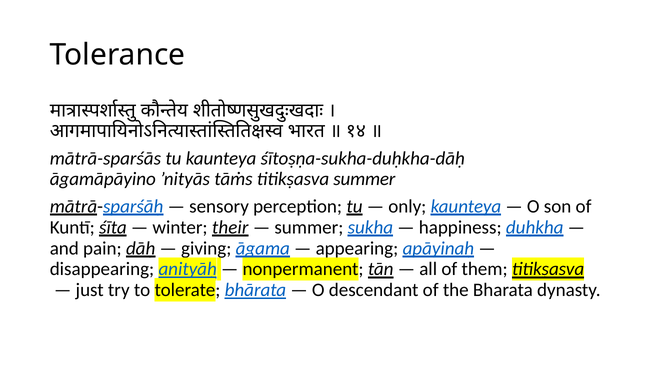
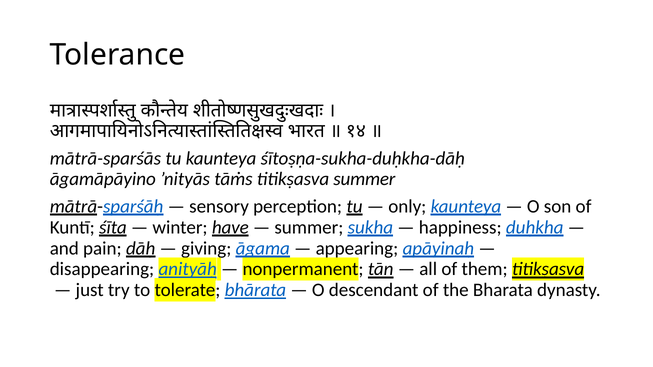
their: their -> have (230, 228)
